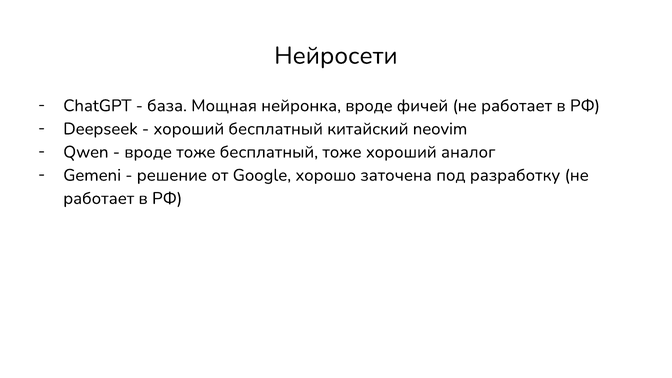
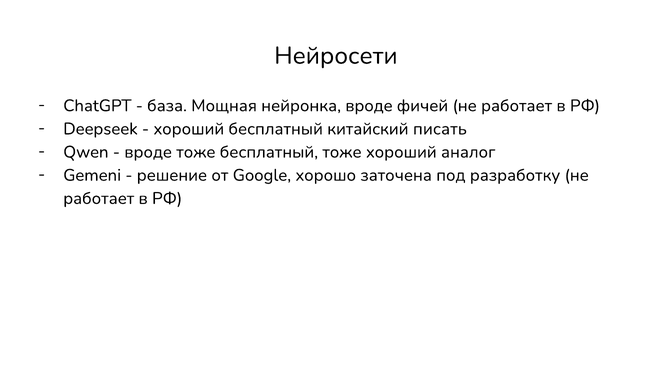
neovim: neovim -> писать (440, 129)
